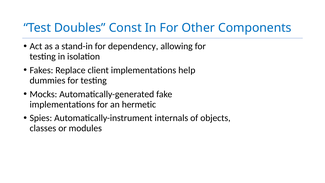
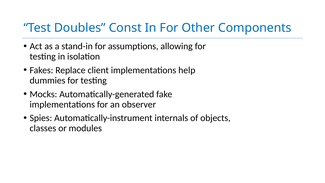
dependency: dependency -> assumptions (133, 46)
hermetic: hermetic -> observer (139, 104)
